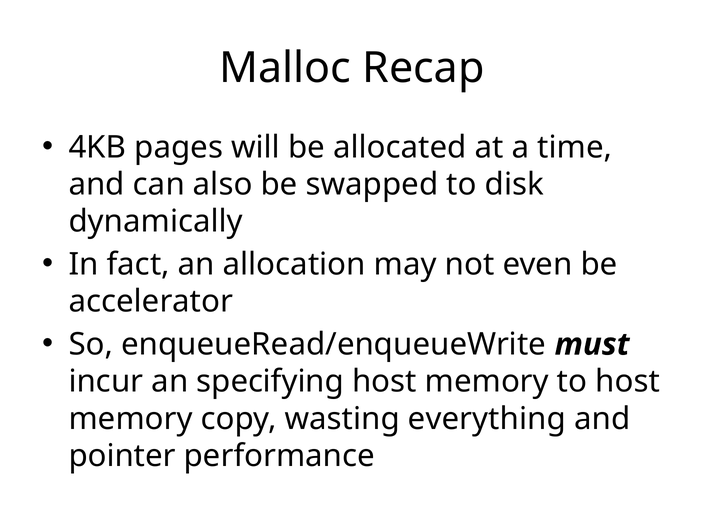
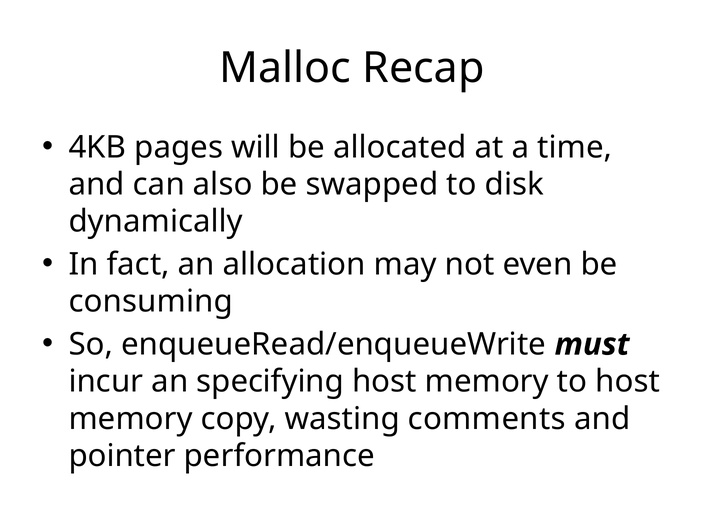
accelerator: accelerator -> consuming (151, 302)
everything: everything -> comments (487, 419)
